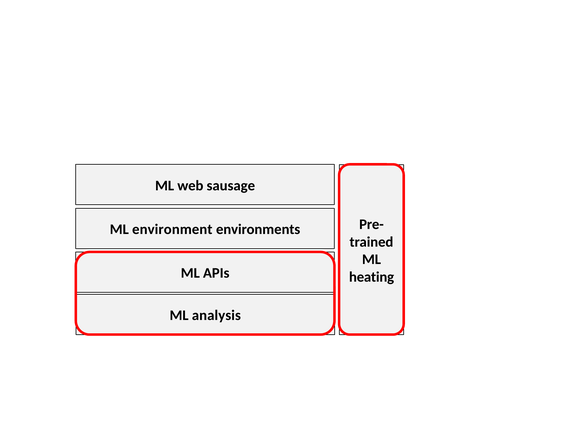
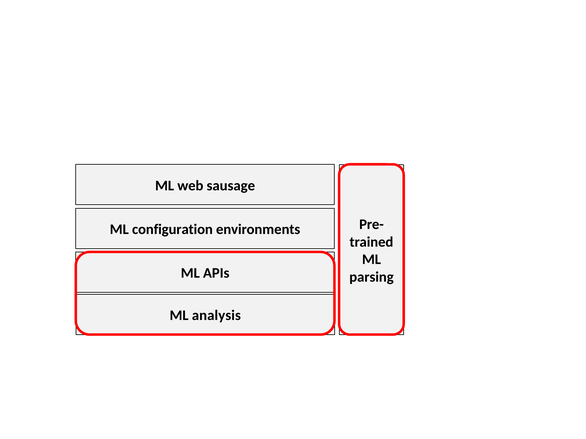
environment: environment -> configuration (172, 230)
heating: heating -> parsing (371, 277)
